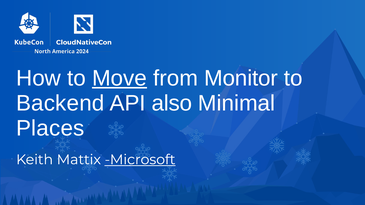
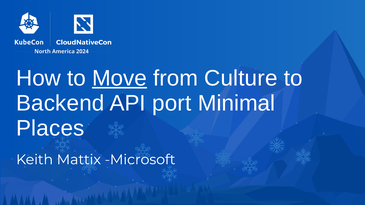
Monitor: Monitor -> Culture (241, 78)
also: also -> port (172, 103)
Microsoft underline: present -> none (140, 160)
